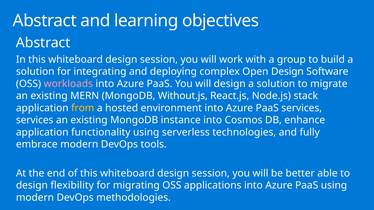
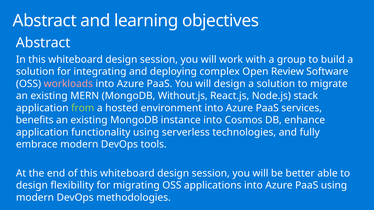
Open Design: Design -> Review (287, 72)
from colour: yellow -> light green (83, 108)
services: services -> benefits (35, 120)
